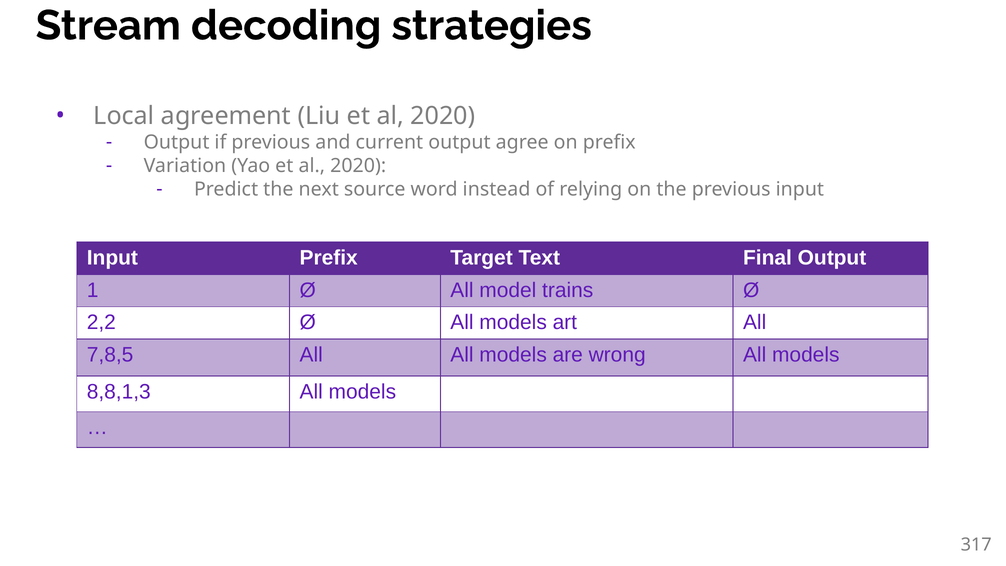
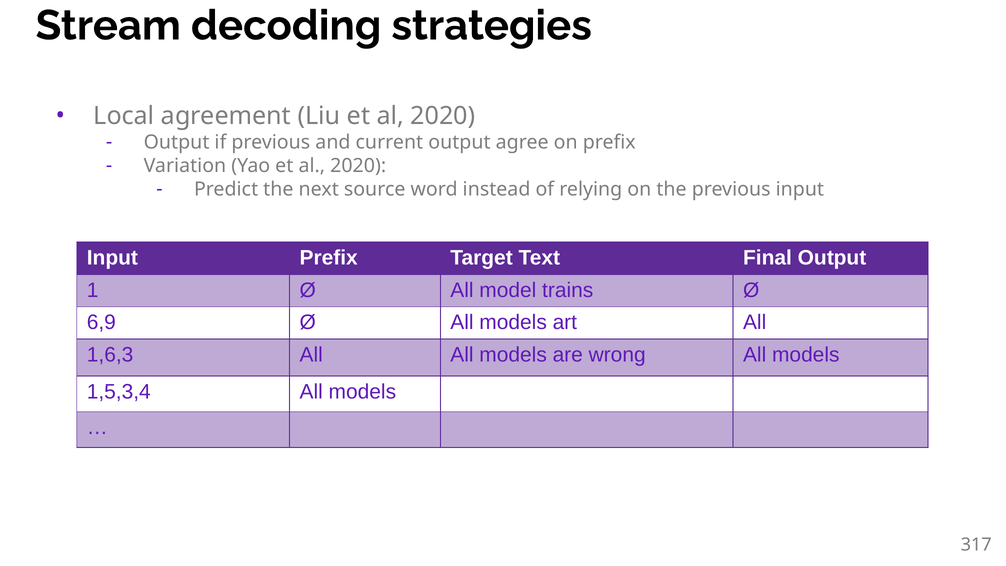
2,2: 2,2 -> 6,9 (101, 322)
7,8,5: 7,8,5 -> 1,6,3 (110, 355)
8,8,1,3: 8,8,1,3 -> 1,5,3,4 (119, 392)
